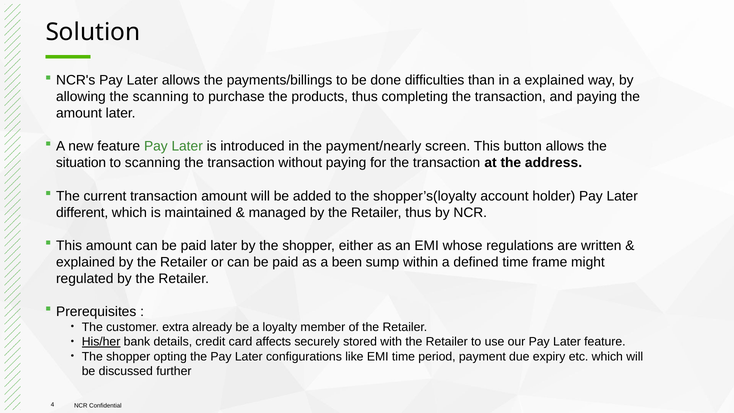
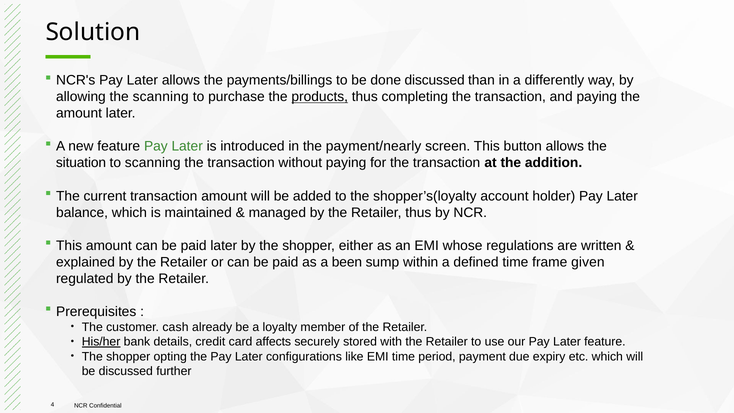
done difficulties: difficulties -> discussed (435, 80)
a explained: explained -> differently (554, 80)
products underline: none -> present (320, 97)
address: address -> addition (554, 163)
different: different -> balance (82, 212)
might: might -> given (588, 262)
extra: extra -> cash (175, 327)
